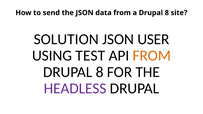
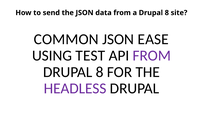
SOLUTION: SOLUTION -> COMMON (66, 39)
USER: USER -> EASE (153, 39)
FROM colour: orange -> purple (152, 56)
